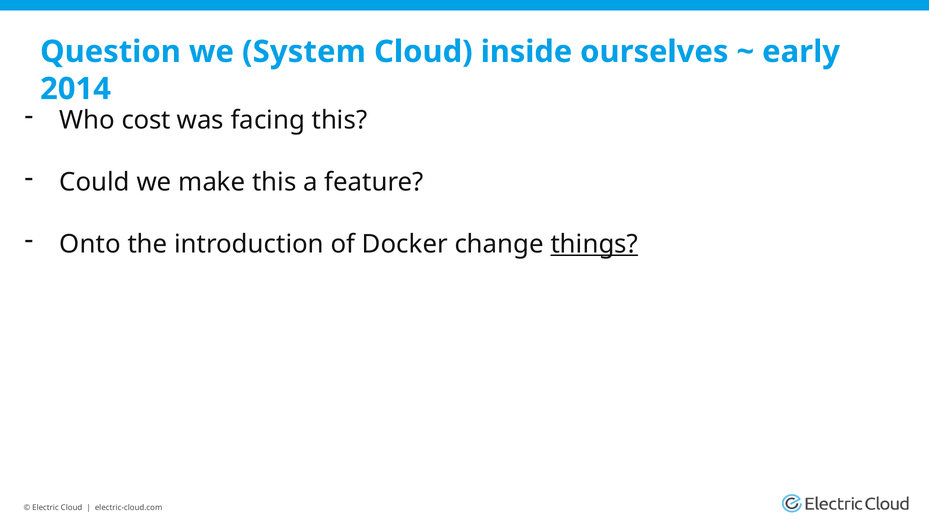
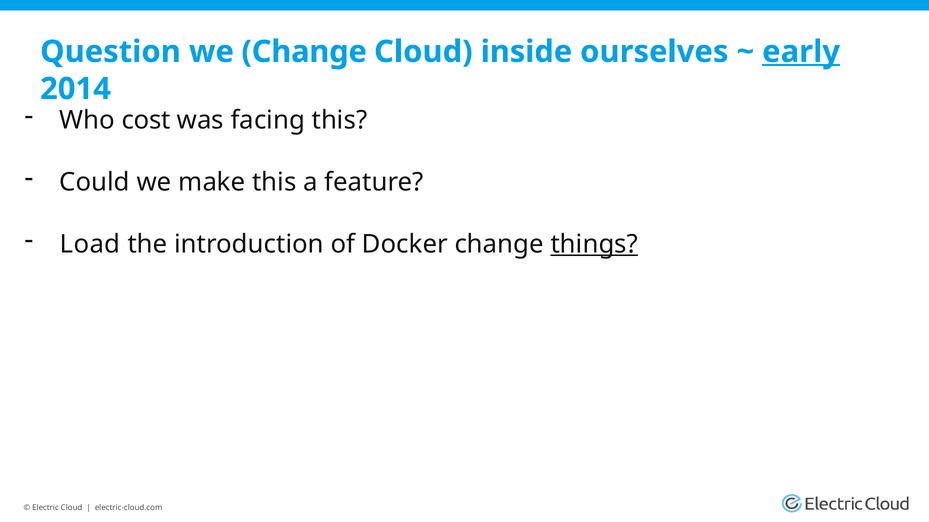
we System: System -> Change (304, 52)
early underline: none -> present (801, 52)
Onto: Onto -> Load (90, 245)
